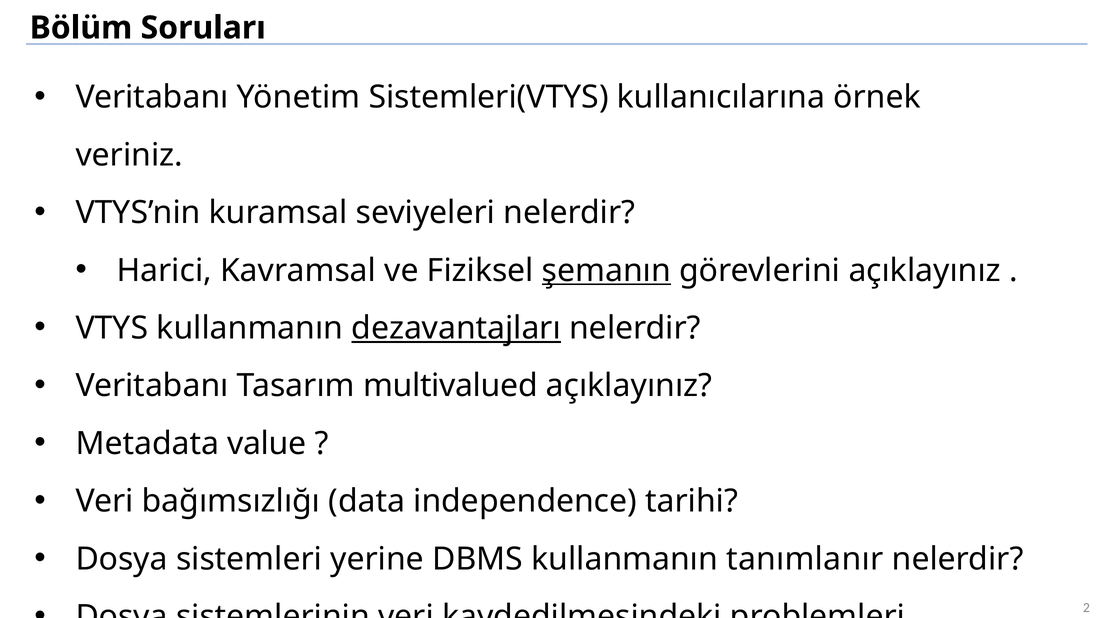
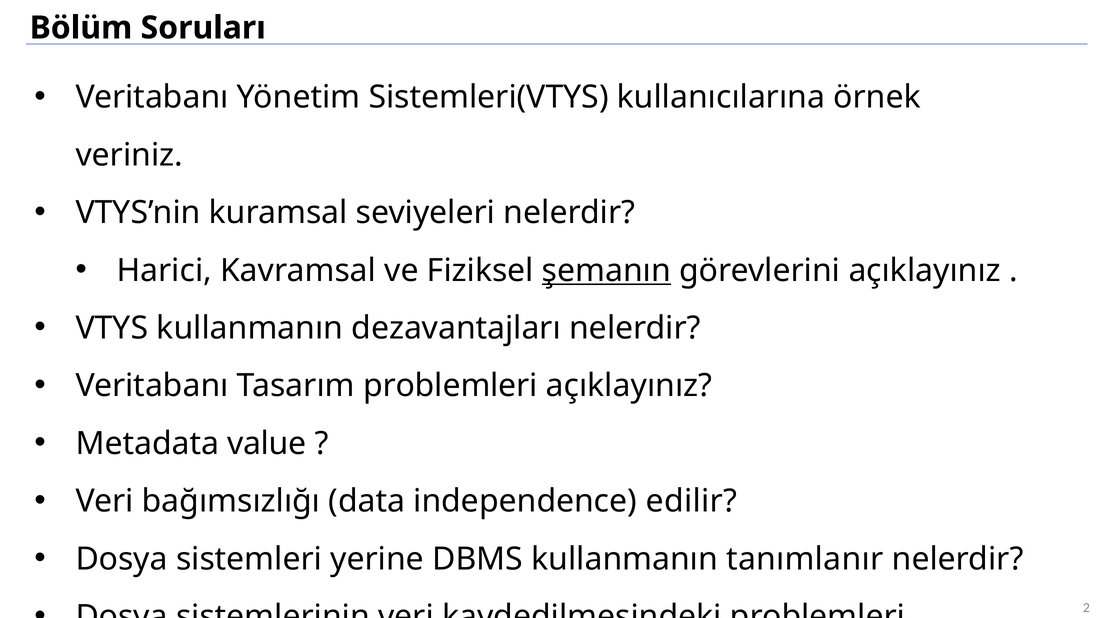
dezavantajları underline: present -> none (456, 328)
Tasarım multivalued: multivalued -> problemleri (450, 386)
tarihi: tarihi -> edilir (691, 501)
